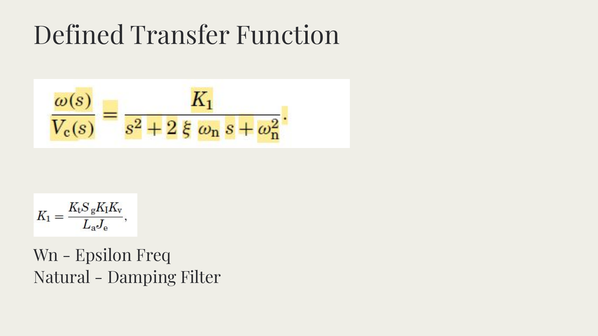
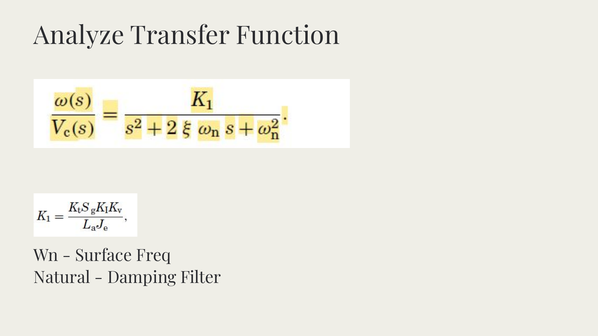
Defined: Defined -> Analyze (79, 36)
Epsilon: Epsilon -> Surface (104, 256)
